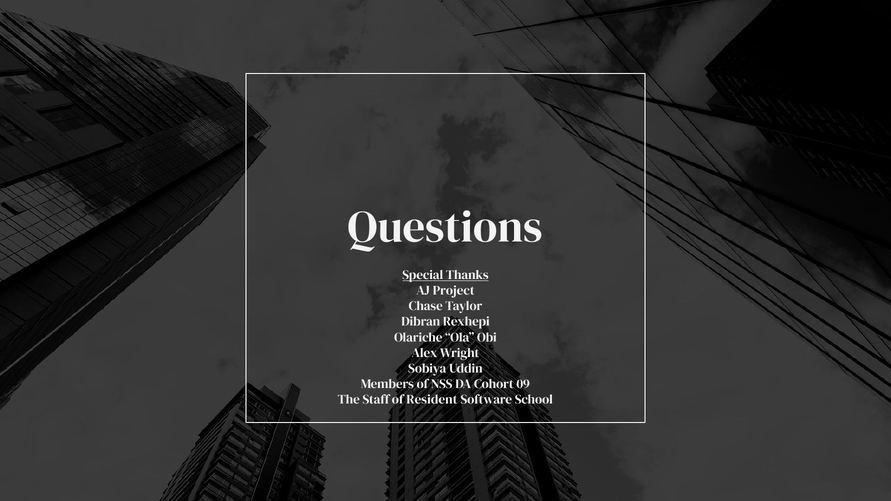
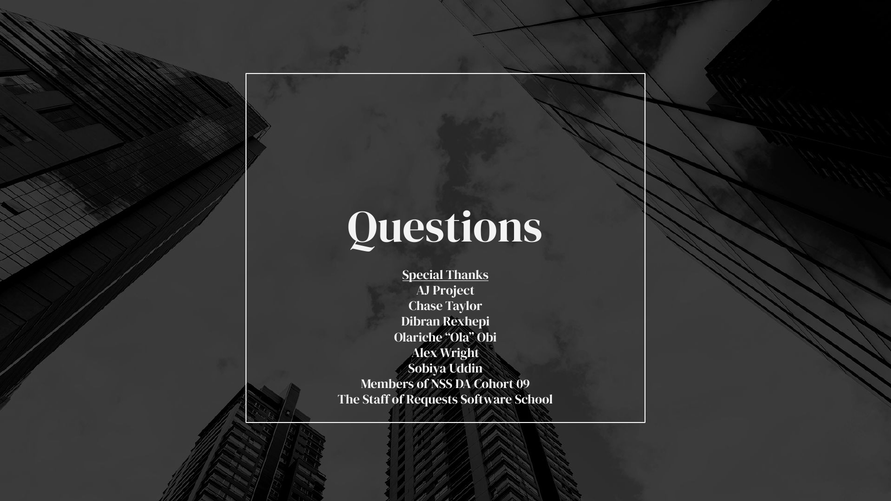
Resident: Resident -> Requests (432, 400)
